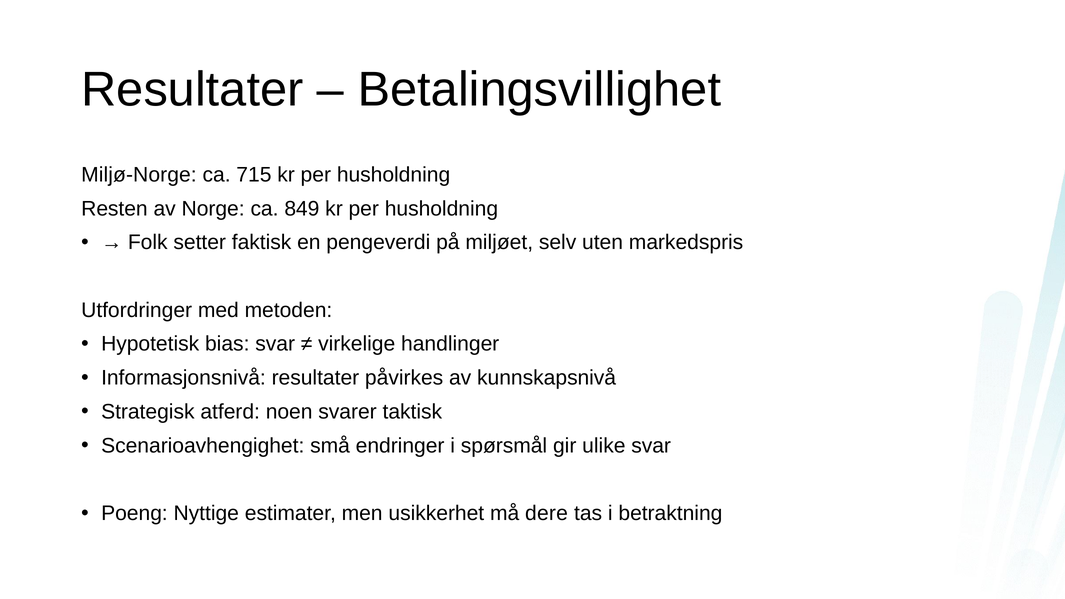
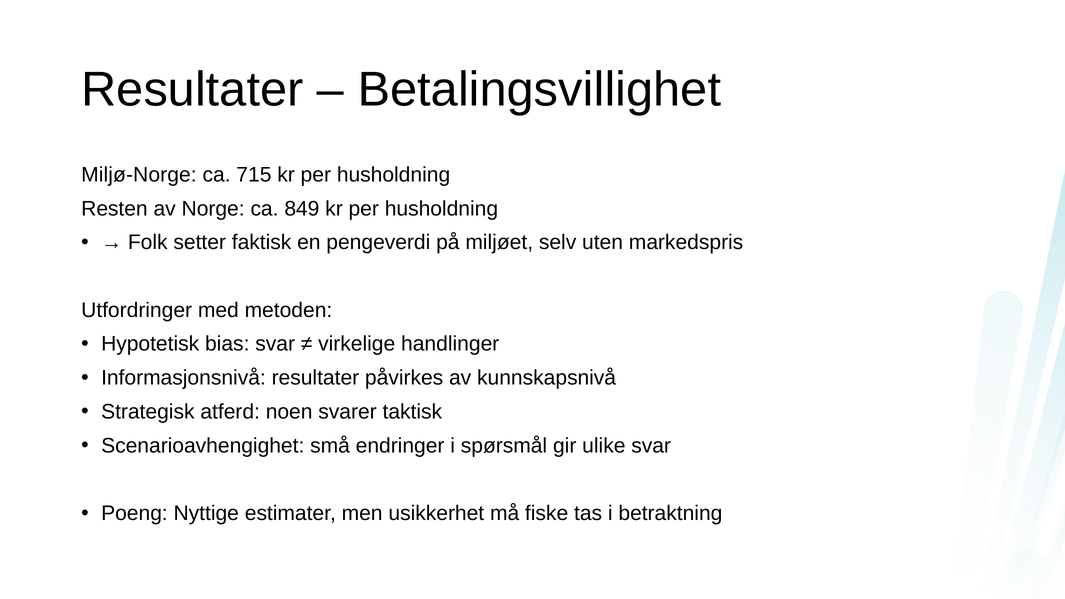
dere: dere -> fiske (547, 513)
